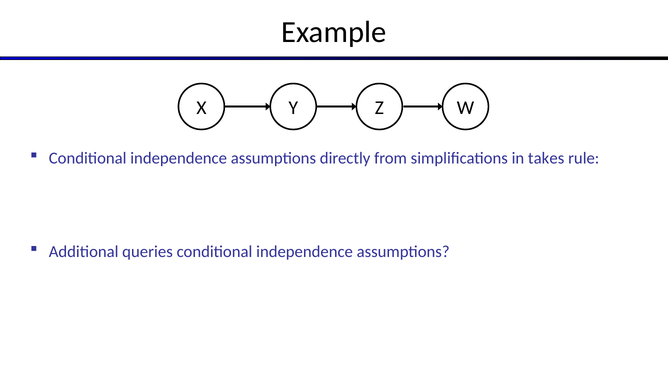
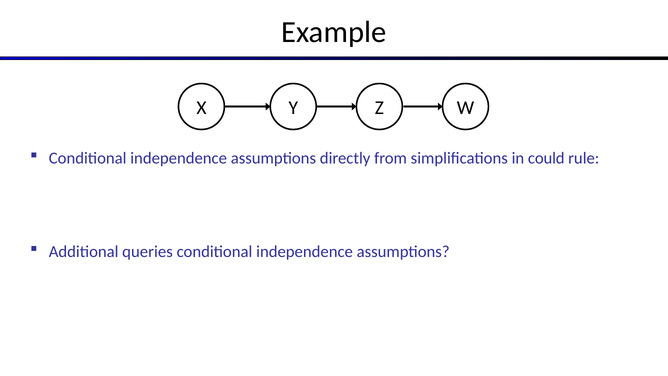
takes: takes -> could (546, 158)
